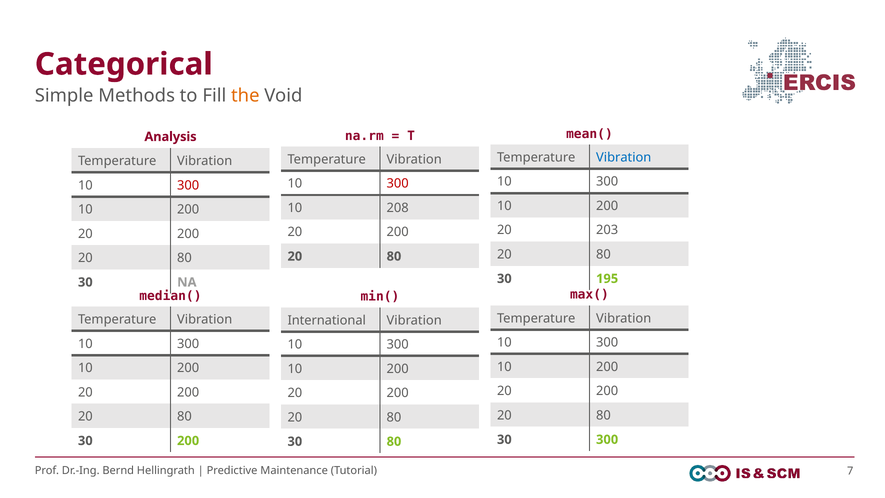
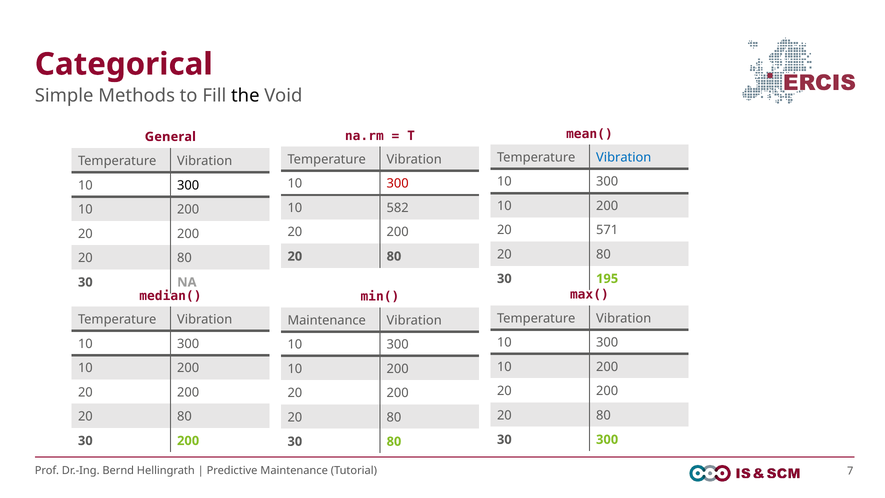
the colour: orange -> black (245, 96)
Analysis: Analysis -> General (170, 137)
300 colour: red -> black (188, 185)
208: 208 -> 582 (398, 208)
203: 203 -> 571 (607, 230)
International: International -> Maintenance (327, 320)
